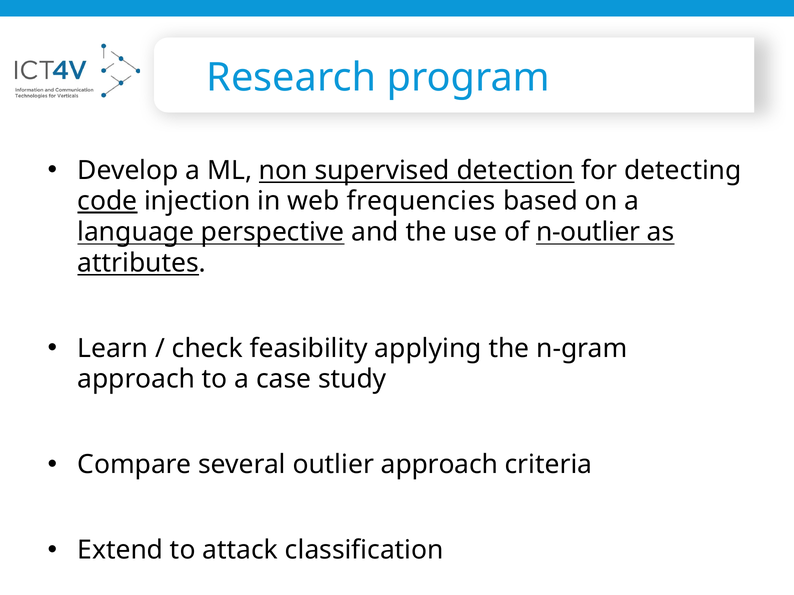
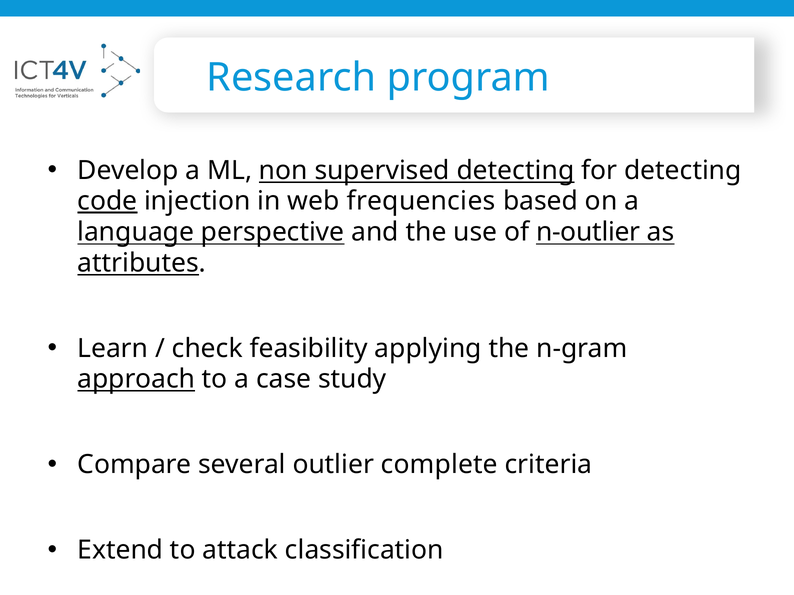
supervised detection: detection -> detecting (515, 170)
approach underline: none -> present (136, 380)
outlier approach: approach -> complete (439, 465)
